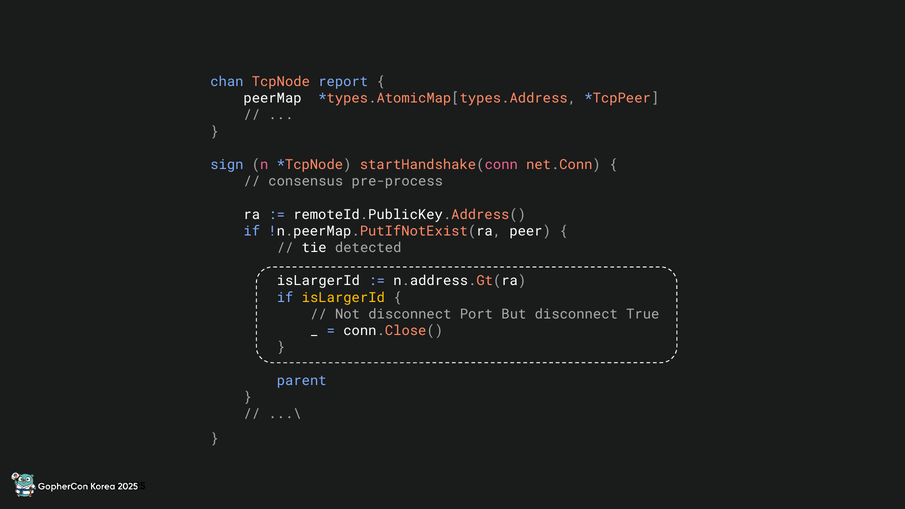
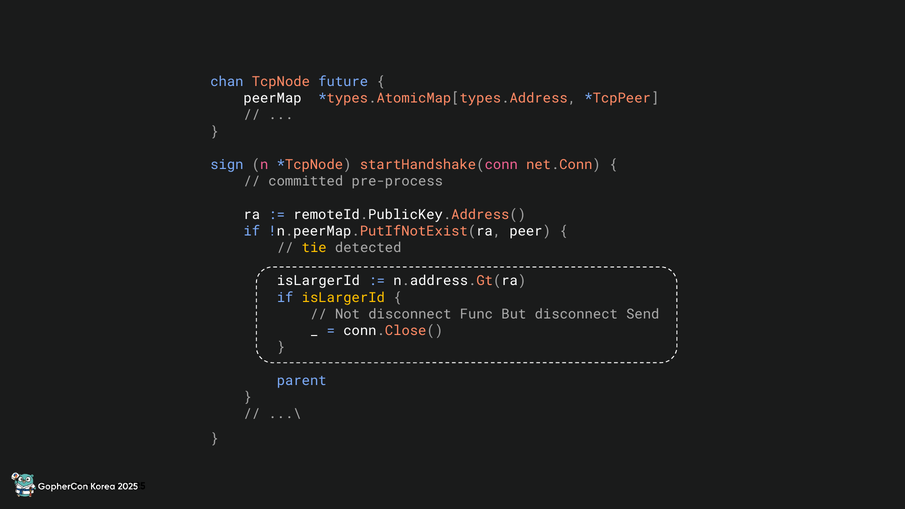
report: report -> future (343, 82)
consensus: consensus -> committed (306, 181)
tie colour: white -> yellow (314, 248)
Port: Port -> Func (476, 314)
True: True -> Send (643, 314)
